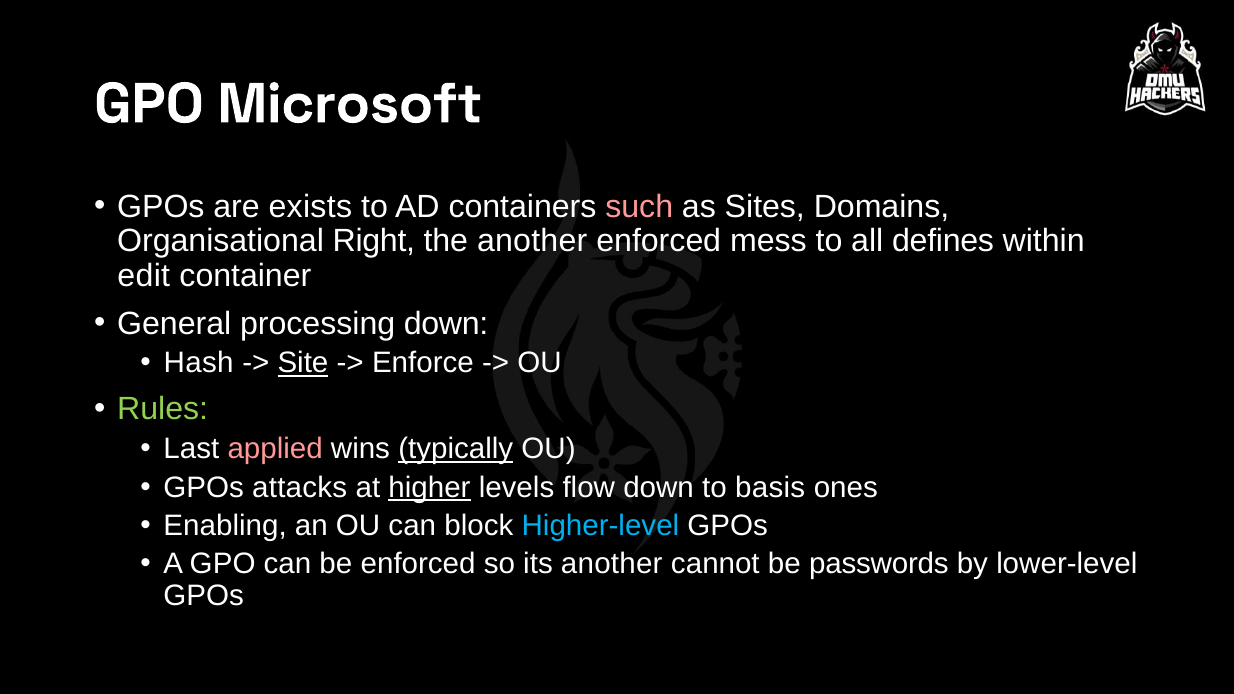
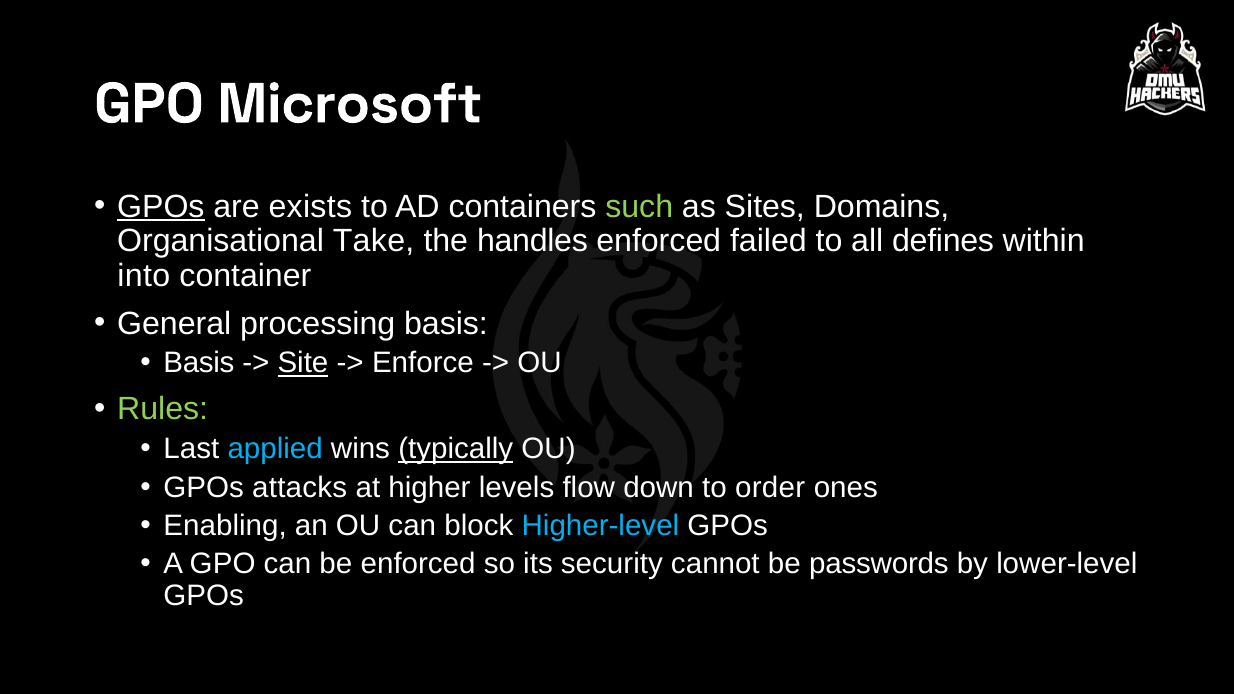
GPOs underline: none -> present (161, 207)
such colour: pink -> light green (639, 207)
Right: Right -> Take (374, 241)
the another: another -> handles (532, 241)
mess: mess -> failed (768, 241)
edit: edit -> into (144, 276)
processing down: down -> basis (446, 323)
Hash: Hash -> Basis (199, 363)
applied colour: pink -> light blue (275, 449)
higher underline: present -> none (430, 487)
basis: basis -> order (770, 487)
its another: another -> security (612, 564)
